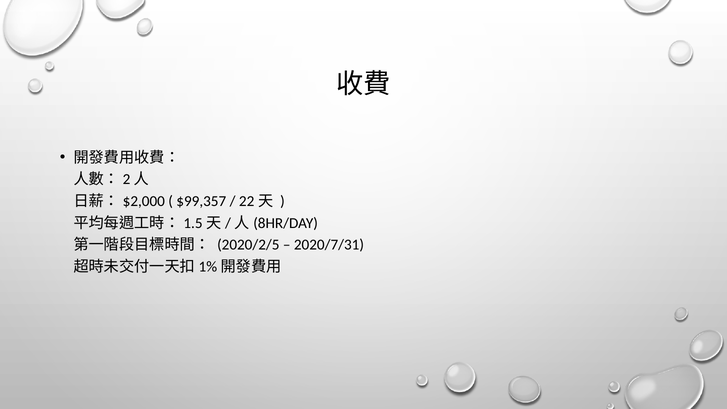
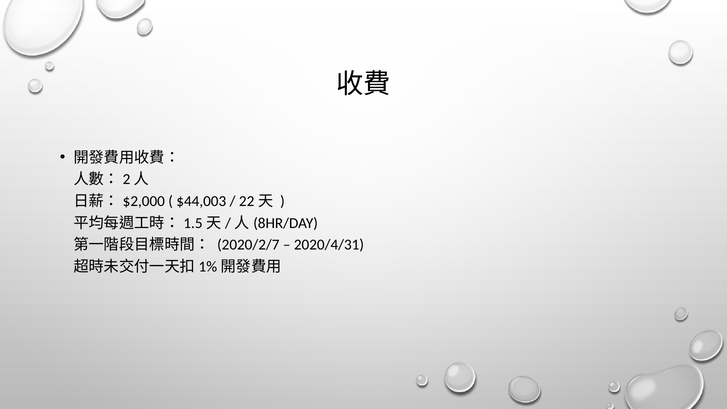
$99,357: $99,357 -> $44,003 (201, 201)
2020/2/5: 2020/2/5 -> 2020/2/7 (248, 245)
2020/7/31: 2020/7/31 -> 2020/4/31 (329, 245)
